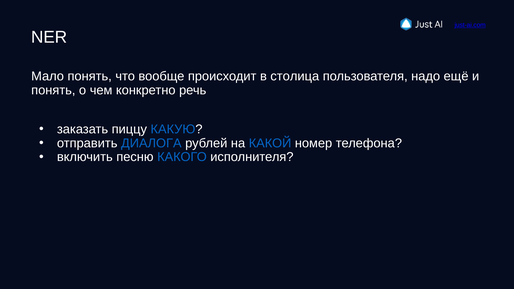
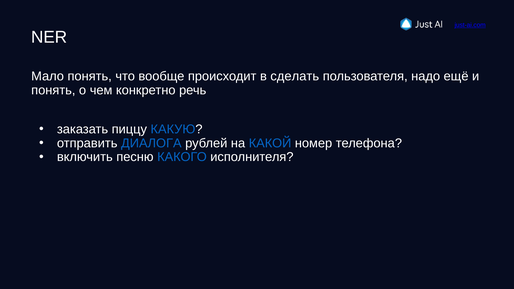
столица: столица -> сделать (295, 76)
